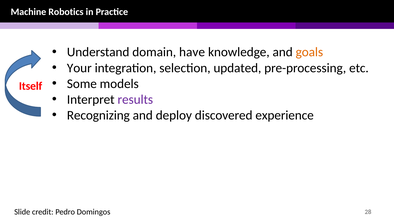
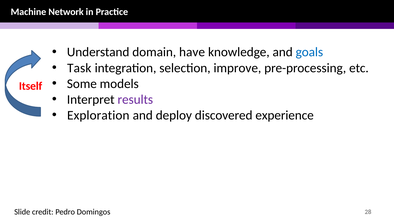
Robotics: Robotics -> Network (66, 12)
goals colour: orange -> blue (309, 52)
Your: Your -> Task (79, 68)
updated: updated -> improve (237, 68)
Recognizing: Recognizing -> Exploration (98, 115)
